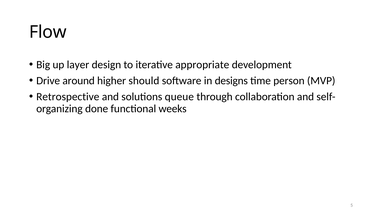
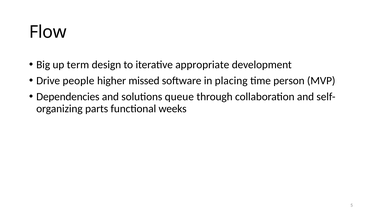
layer: layer -> term (78, 65)
around: around -> people (79, 81)
should: should -> missed (144, 81)
designs: designs -> placing (231, 81)
Retrospective: Retrospective -> Dependencies (68, 97)
done: done -> parts (97, 109)
